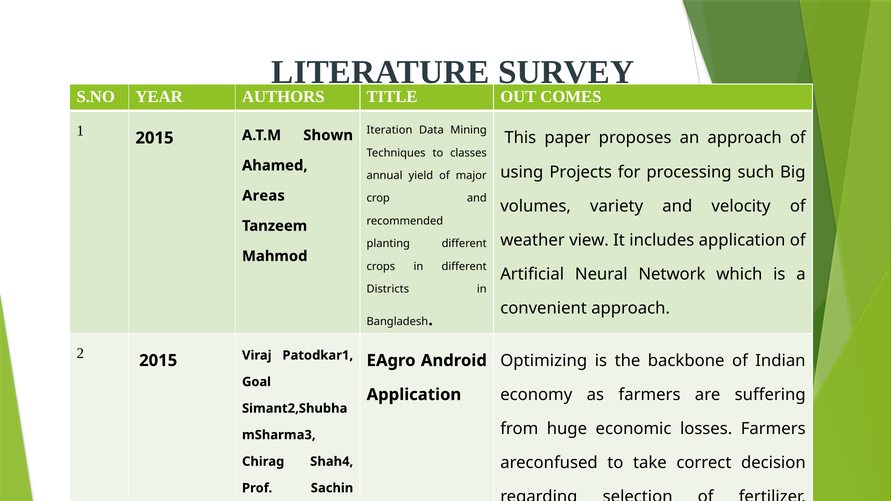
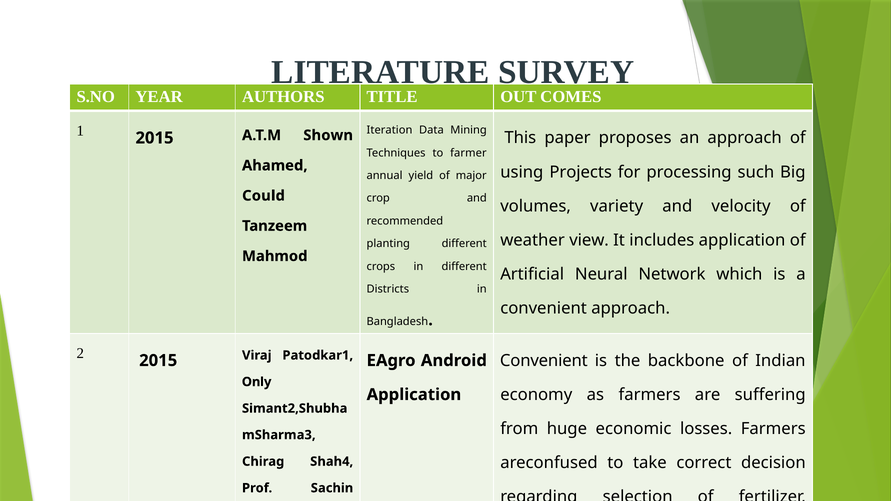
classes: classes -> farmer (468, 153)
Areas: Areas -> Could (263, 196)
Optimizing: Optimizing -> Convenient (544, 361)
Goal: Goal -> Only (257, 382)
